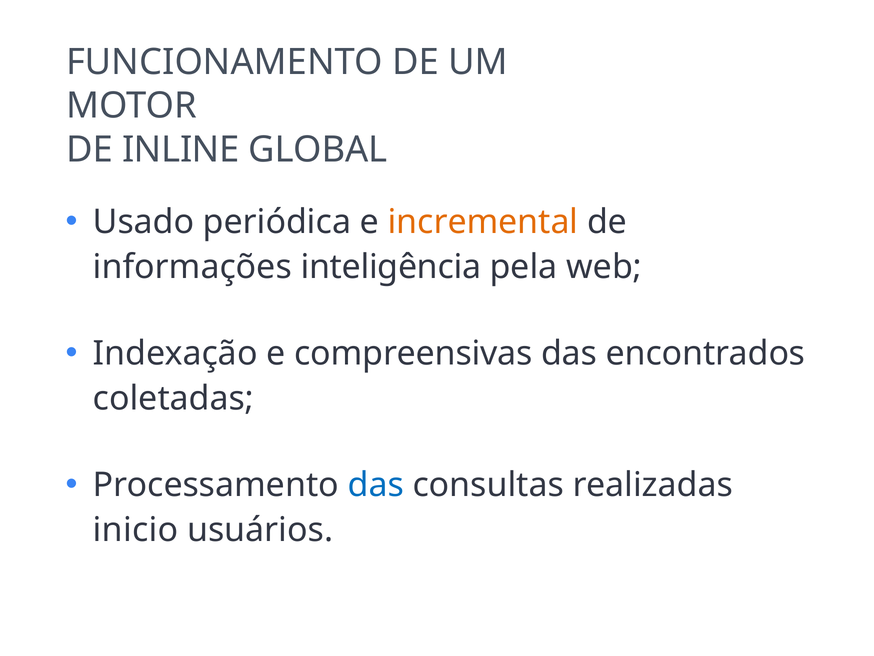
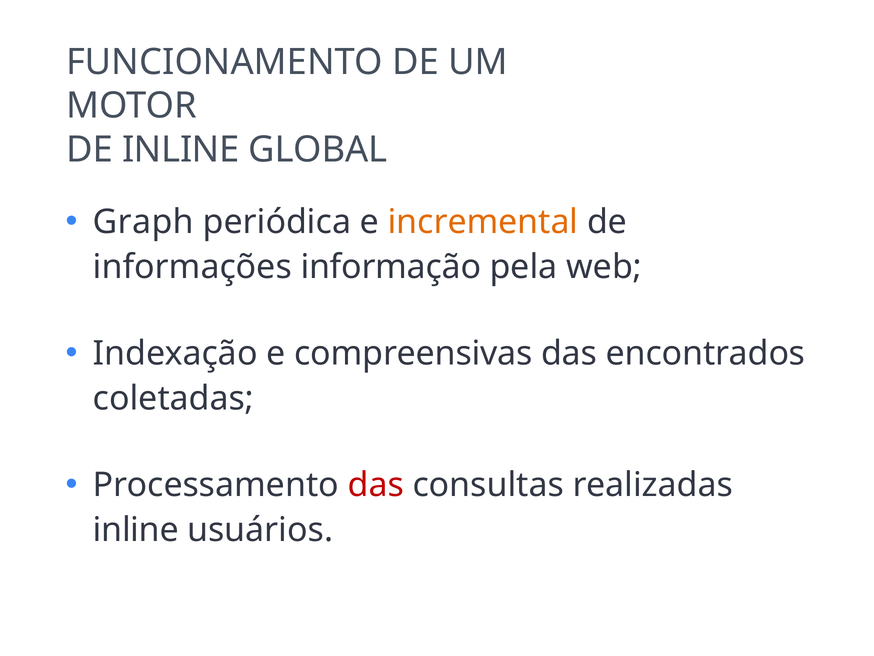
Usado: Usado -> Graph (143, 222)
inteligência: inteligência -> informação (391, 267)
das colour: blue -> red (376, 485)
inicio: inicio -> inline (136, 530)
